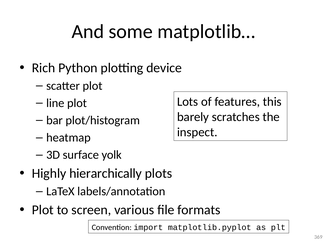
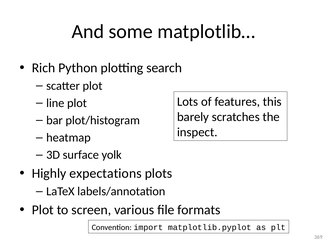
device: device -> search (164, 68)
hierarchically: hierarchically -> expectations (106, 174)
